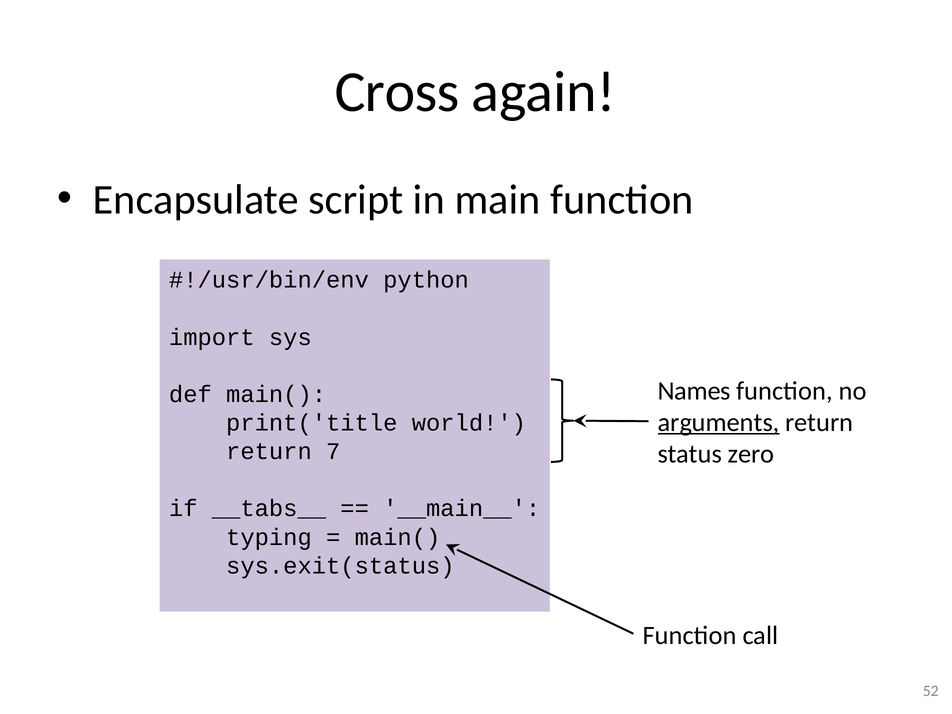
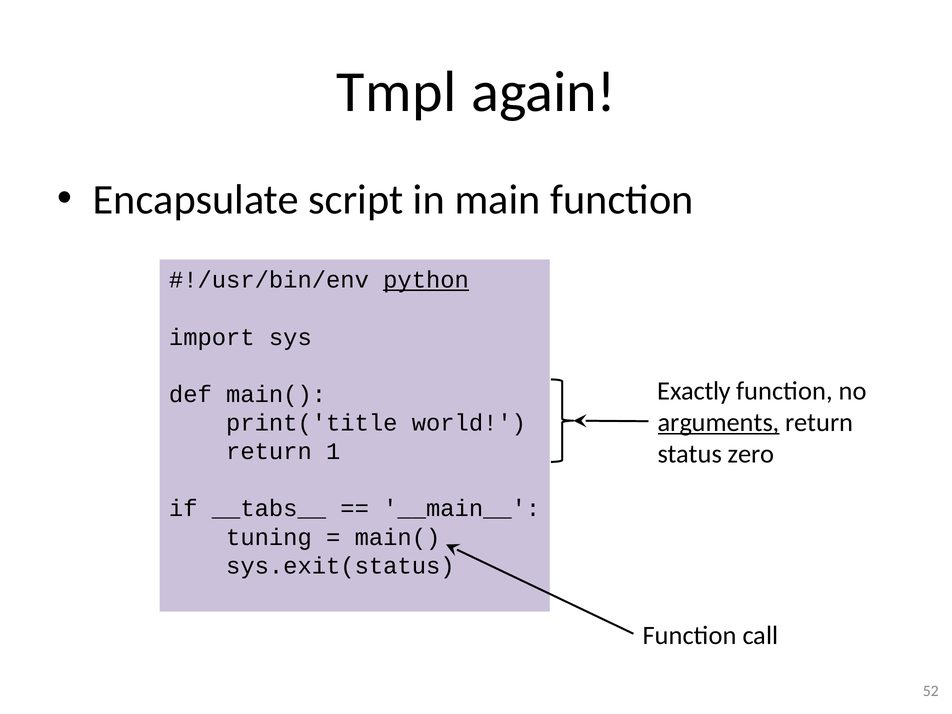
Cross: Cross -> Tmpl (396, 92)
python underline: none -> present (426, 280)
Names: Names -> Exactly (694, 391)
7: 7 -> 1 (333, 452)
typing: typing -> tuning (269, 537)
